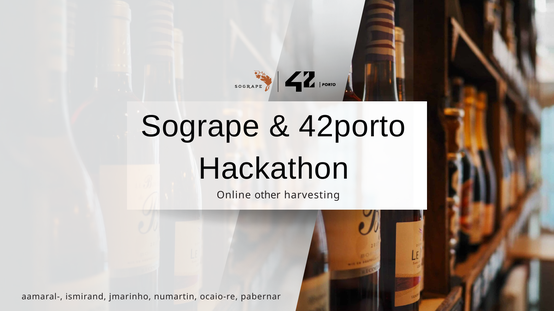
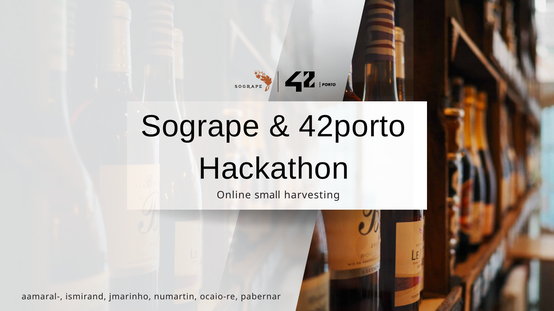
other: other -> small (267, 196)
